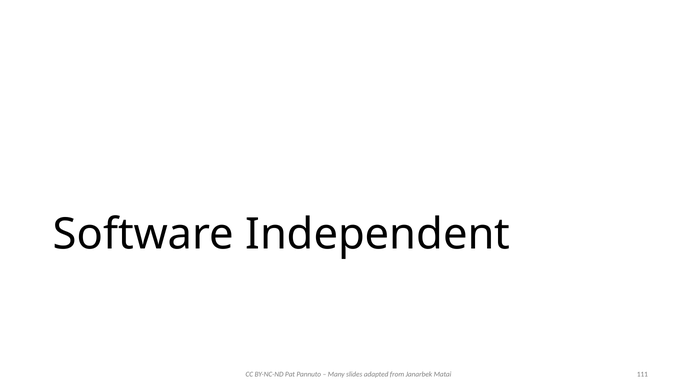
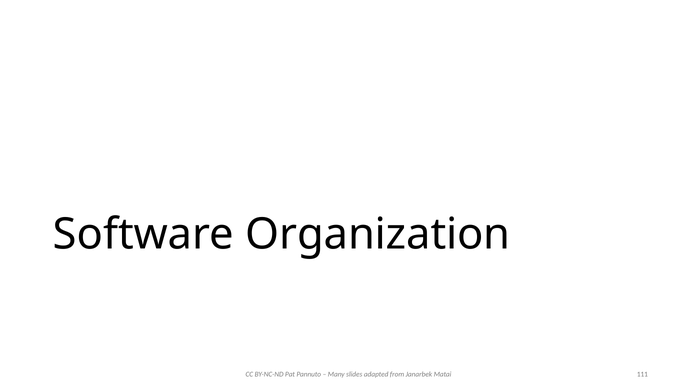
Independent: Independent -> Organization (378, 234)
